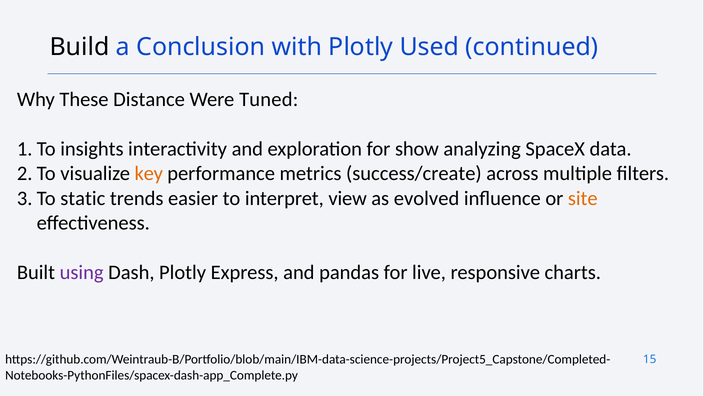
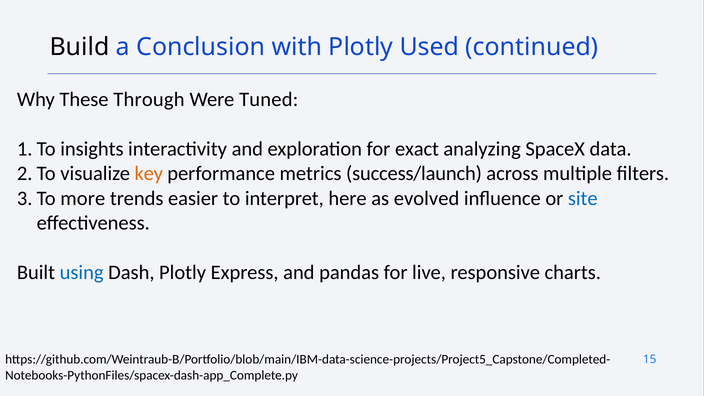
Distance: Distance -> Through (149, 100)
show: show -> exact (417, 149)
success/create: success/create -> success/launch (414, 174)
static: static -> more (83, 198)
view: view -> here (348, 198)
site colour: orange -> blue (583, 198)
using colour: purple -> blue (82, 272)
